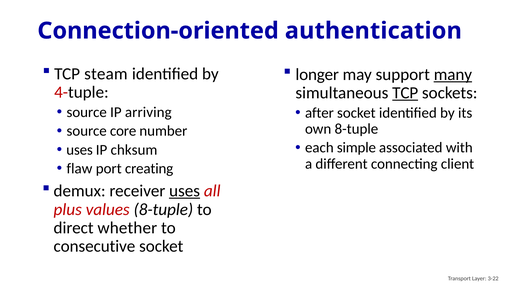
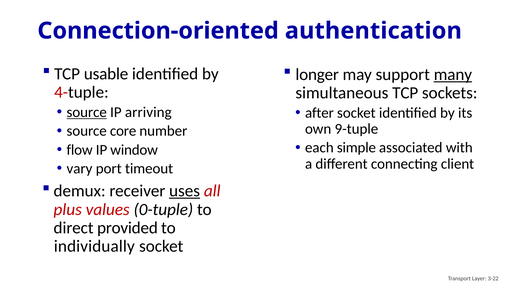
steam: steam -> usable (106, 74)
TCP underline: present -> none (405, 93)
source underline: none -> present (87, 112)
own 8-tuple: 8-tuple -> 9-tuple (356, 129)
uses: uses -> flow (80, 150)
chksum: chksum -> window (134, 150)
flaw: flaw -> vary (79, 169)
creating: creating -> timeout (149, 169)
values 8-tuple: 8-tuple -> 0-tuple (163, 209)
whether: whether -> provided (127, 228)
consecutive: consecutive -> individually (94, 246)
